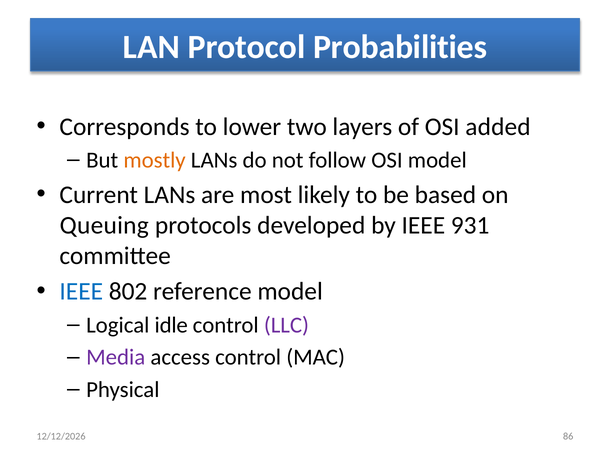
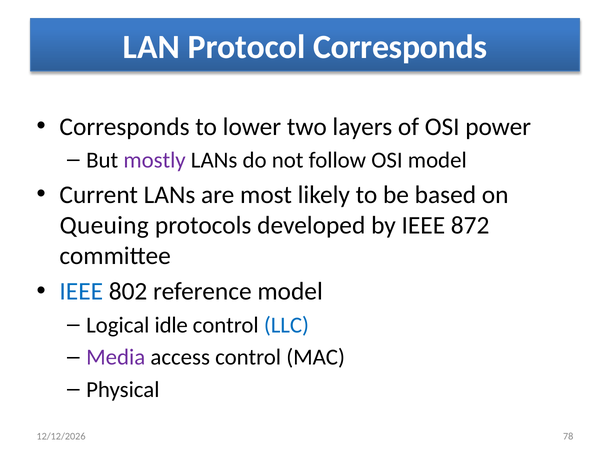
Protocol Probabilities: Probabilities -> Corresponds (400, 47)
added: added -> power (498, 127)
mostly colour: orange -> purple (155, 160)
931: 931 -> 872 (470, 225)
LLC colour: purple -> blue (286, 325)
86: 86 -> 78 (568, 437)
